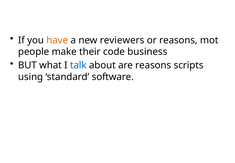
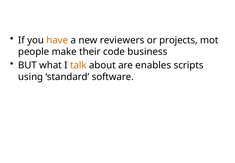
or reasons: reasons -> projects (178, 40)
talk colour: blue -> orange (78, 65)
are reasons: reasons -> enables (153, 65)
